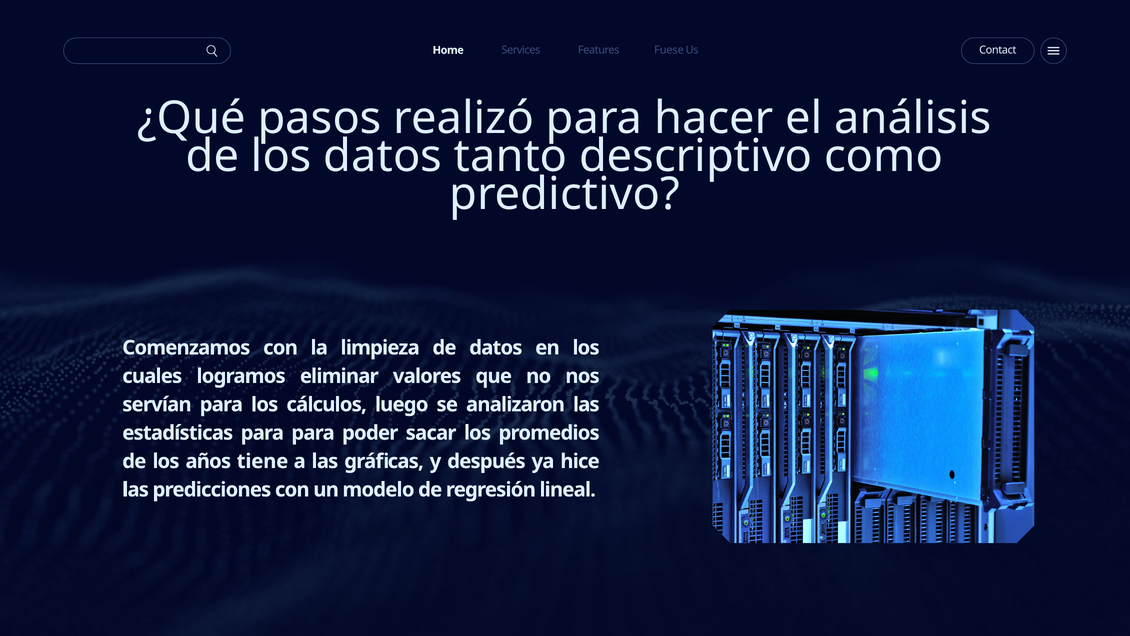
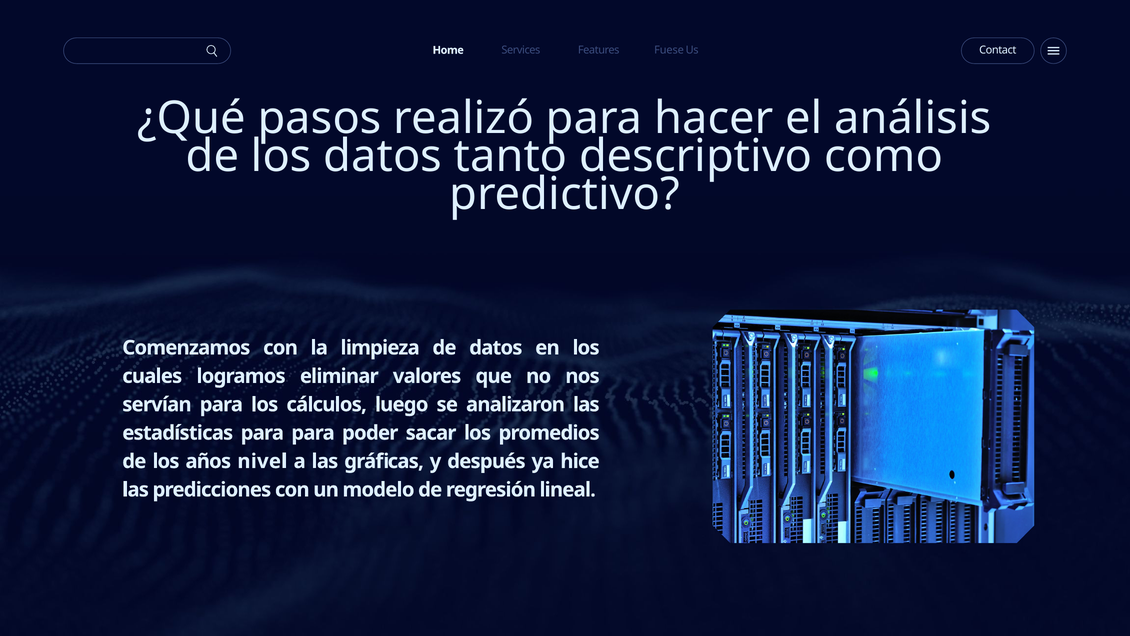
tiene: tiene -> nivel (262, 461)
